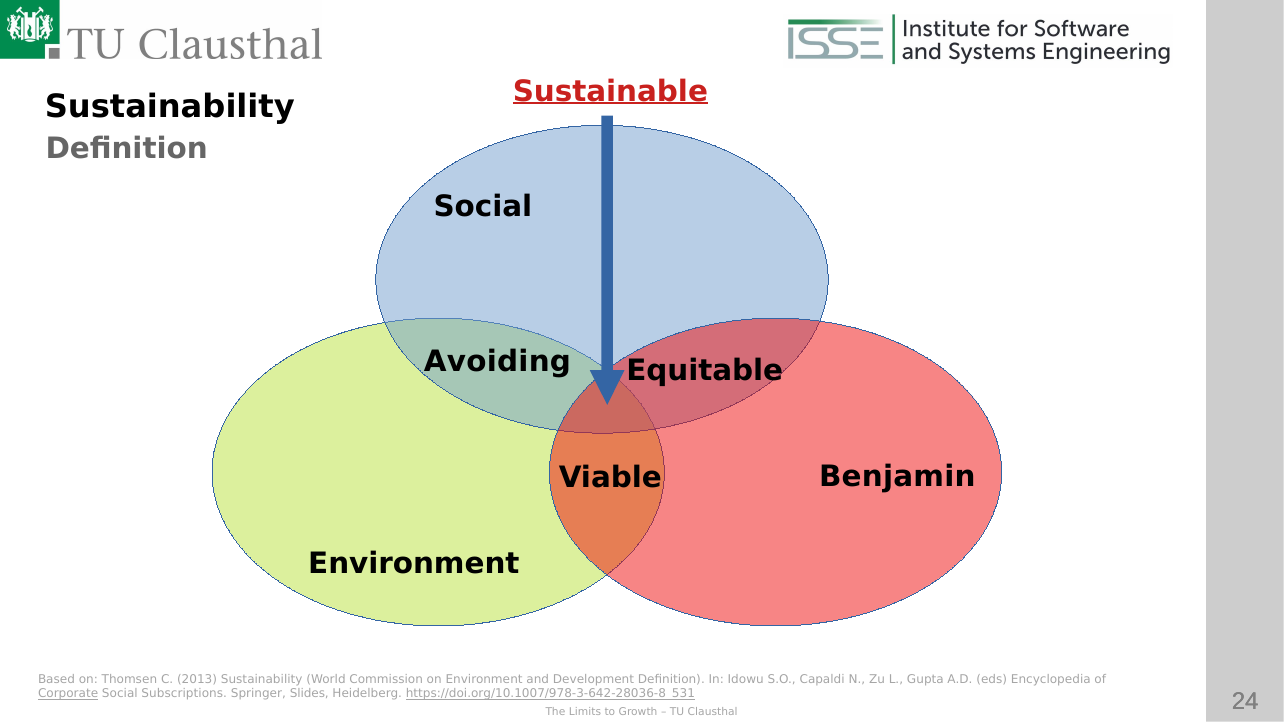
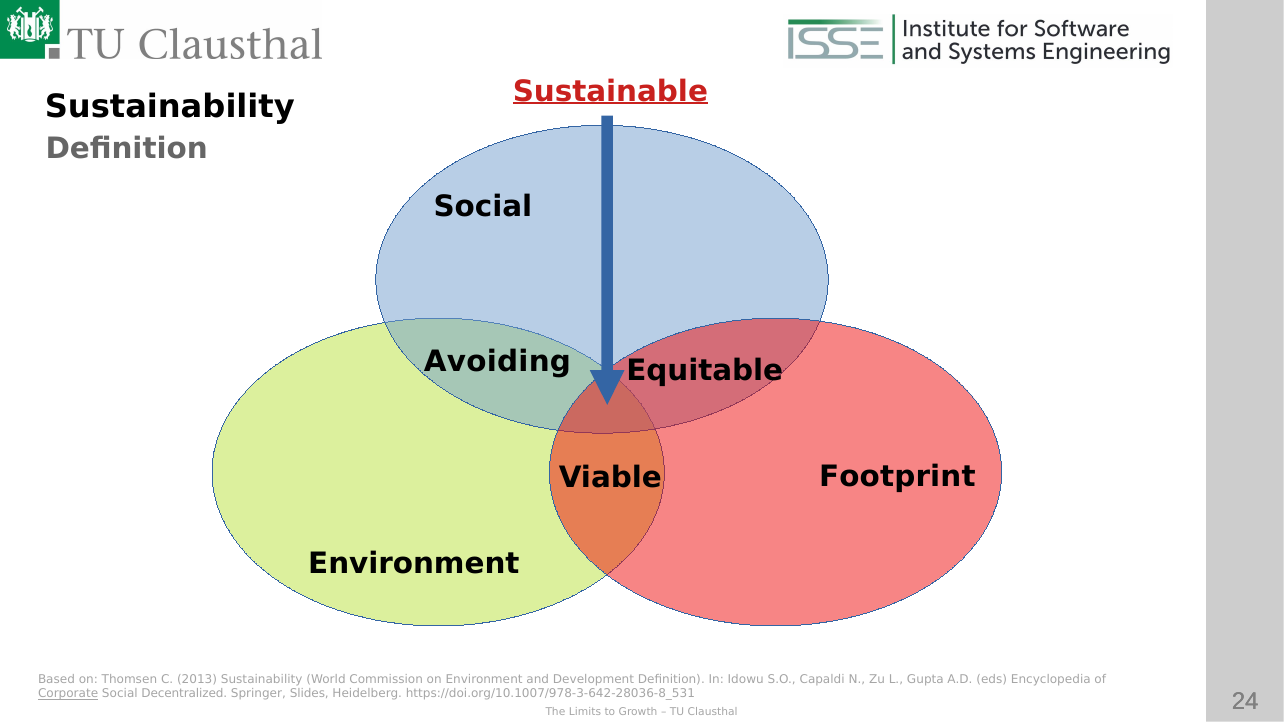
Benjamin: Benjamin -> Footprint (897, 477)
Subscriptions: Subscriptions -> Decentralized (184, 694)
https://doi.org/10.1007/978-3-642-28036-8_531 underline: present -> none (550, 694)
